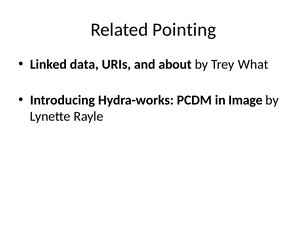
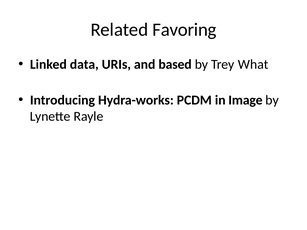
Pointing: Pointing -> Favoring (184, 30)
about: about -> based (175, 64)
